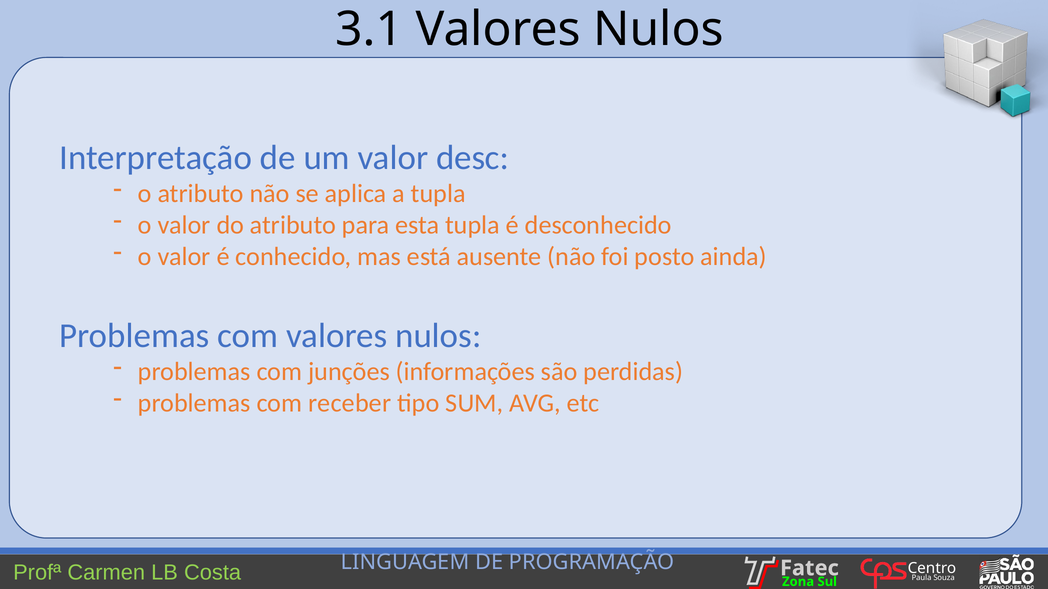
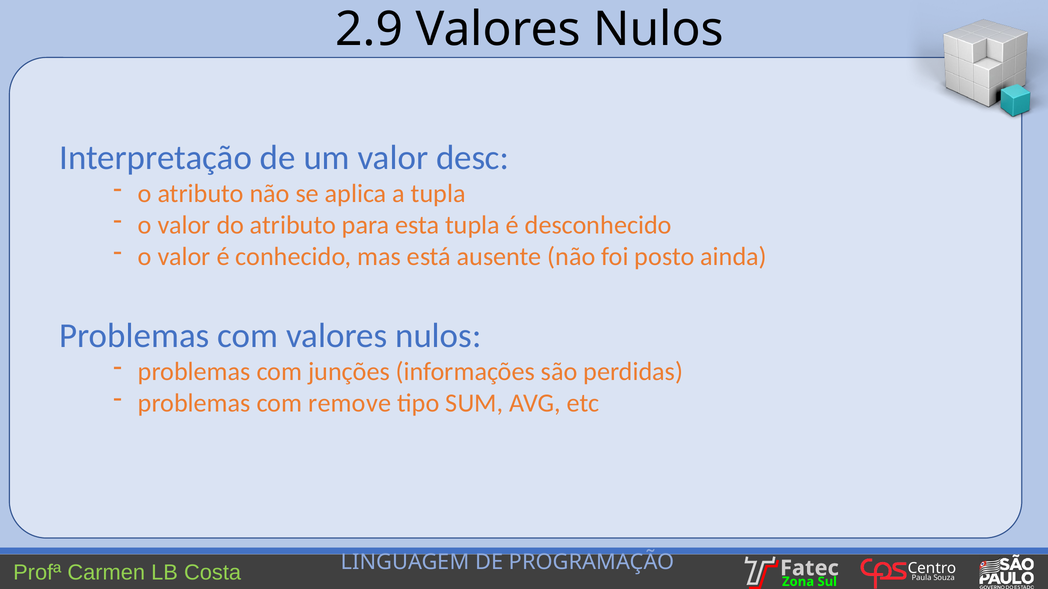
3.1: 3.1 -> 2.9 (369, 30)
receber: receber -> remove (350, 403)
